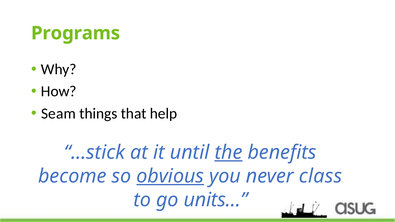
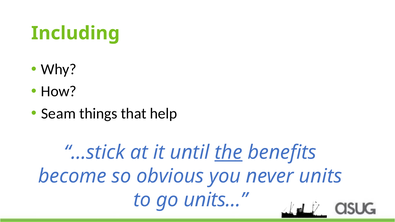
Programs: Programs -> Including (75, 33)
obvious underline: present -> none (170, 176)
class: class -> units (321, 176)
